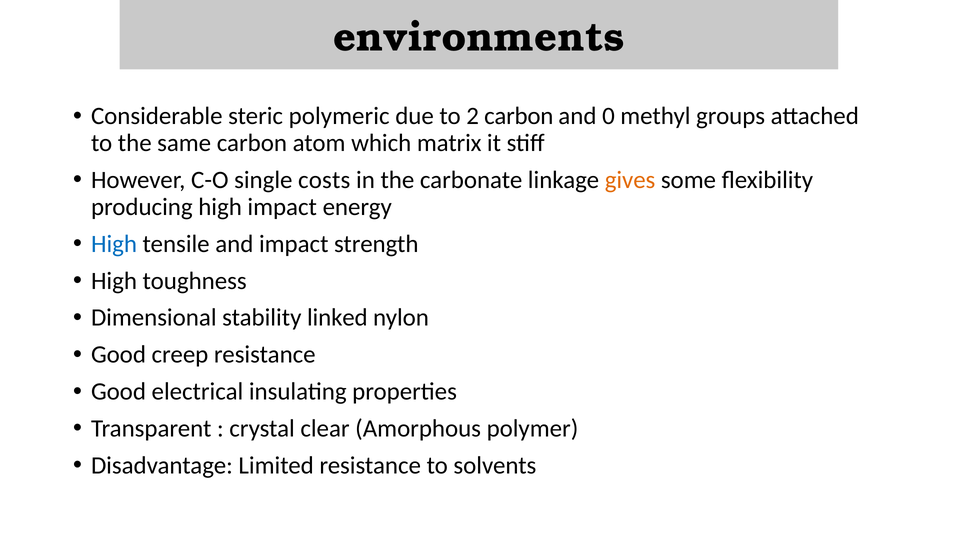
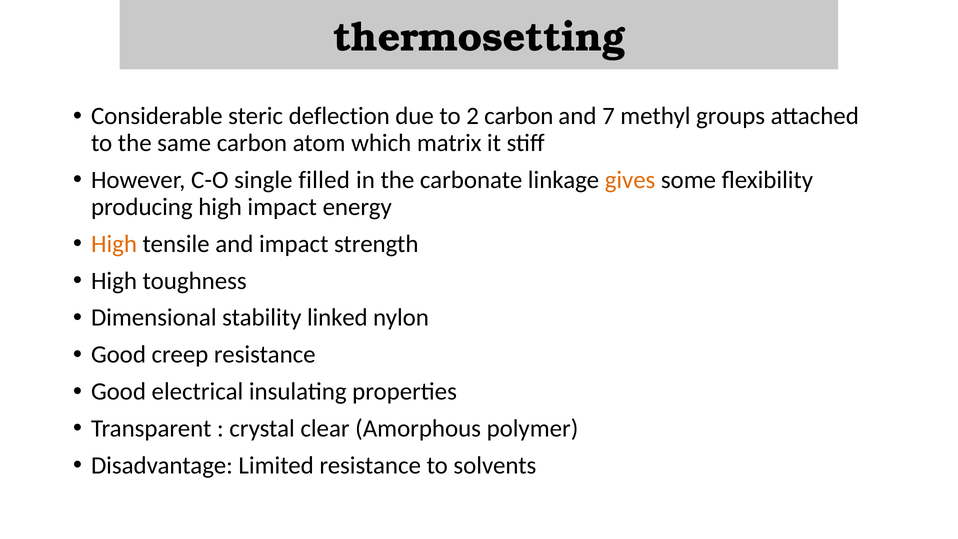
environments: environments -> thermosetting (479, 37)
polymeric: polymeric -> deflection (339, 116)
0: 0 -> 7 (608, 116)
costs: costs -> filled (324, 180)
High colour: blue -> orange (114, 244)
